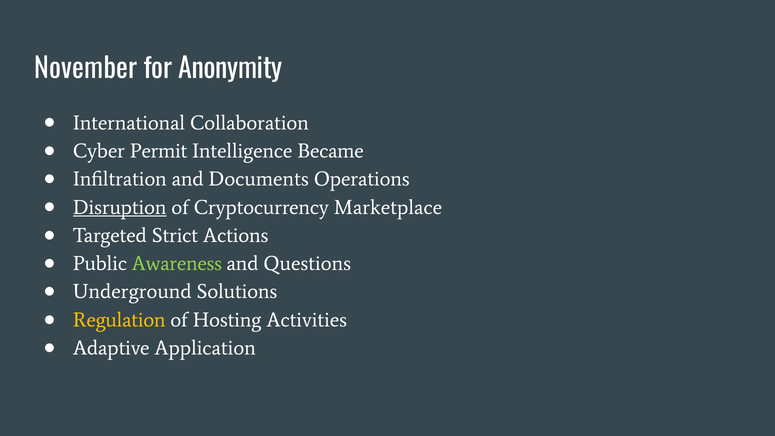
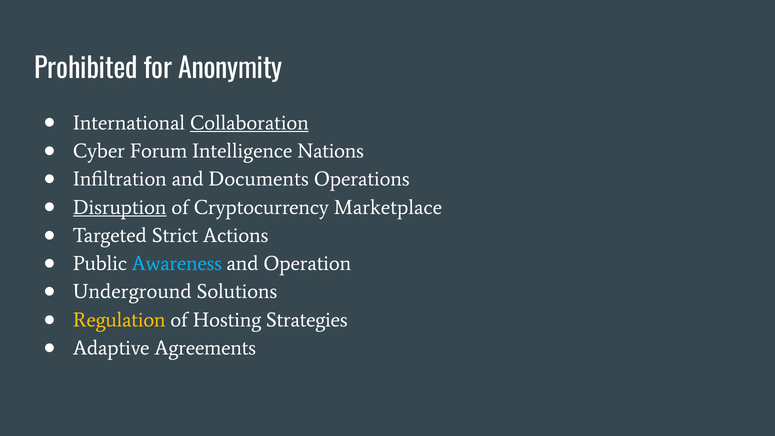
November: November -> Prohibited (86, 69)
Collaboration underline: none -> present (249, 123)
Permit: Permit -> Forum (159, 151)
Became: Became -> Nations (331, 151)
Awareness colour: light green -> light blue (177, 264)
Questions: Questions -> Operation (307, 264)
Activities: Activities -> Strategies (307, 320)
Application: Application -> Agreements (205, 348)
